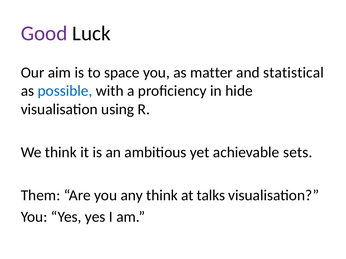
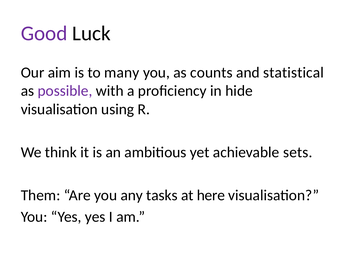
space: space -> many (122, 73)
matter: matter -> counts (211, 73)
possible colour: blue -> purple (65, 91)
any think: think -> tasks (162, 196)
talks: talks -> here (211, 196)
